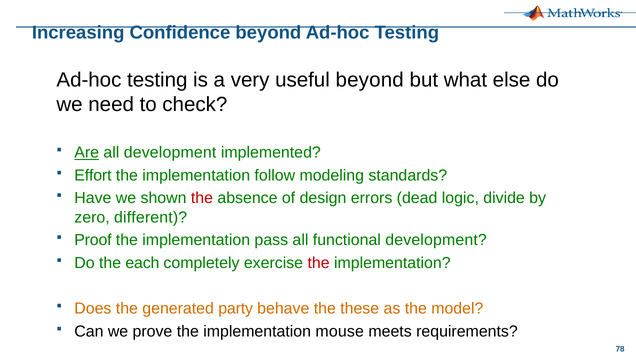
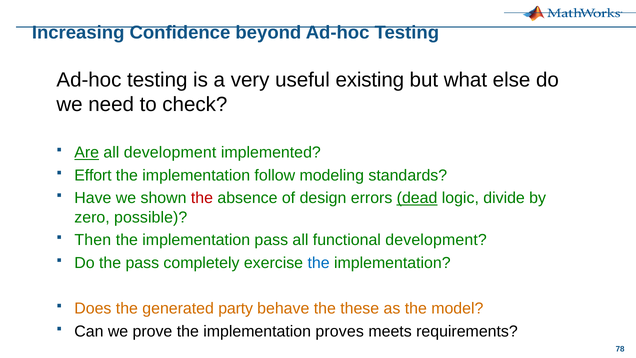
useful beyond: beyond -> existing (370, 80)
dead underline: none -> present (417, 198)
different: different -> possible (151, 217)
Proof: Proof -> Then (93, 240)
the each: each -> pass (142, 263)
the colour: red -> blue (319, 263)
mouse: mouse -> proves (340, 331)
